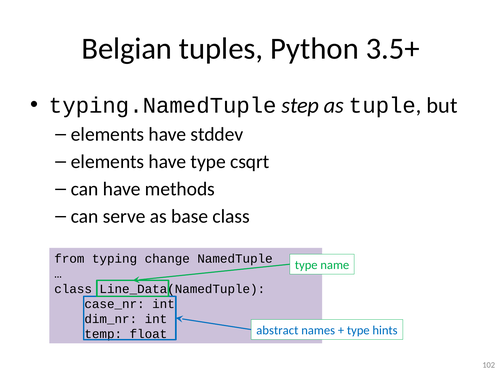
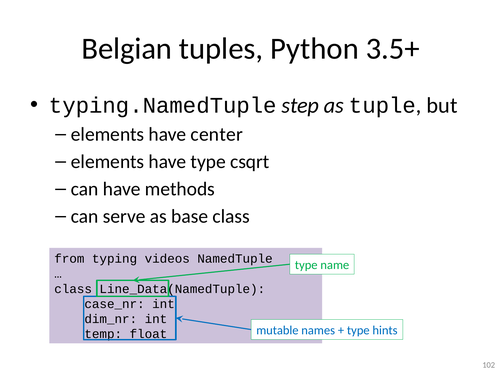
stddev: stddev -> center (217, 134)
change: change -> videos (167, 258)
abstract: abstract -> mutable (277, 330)
